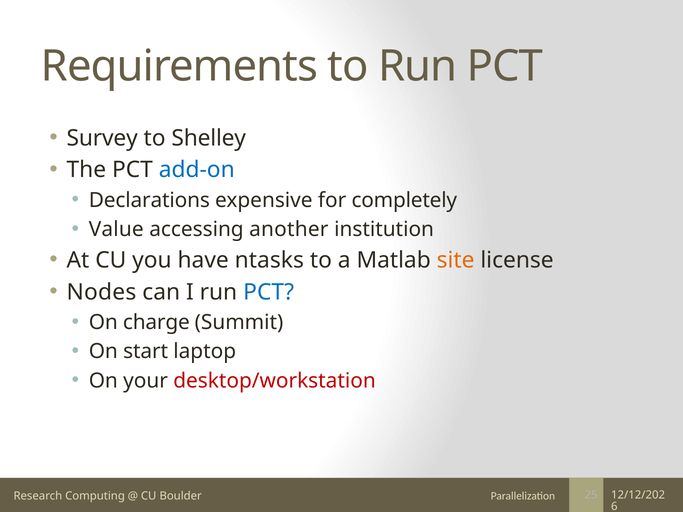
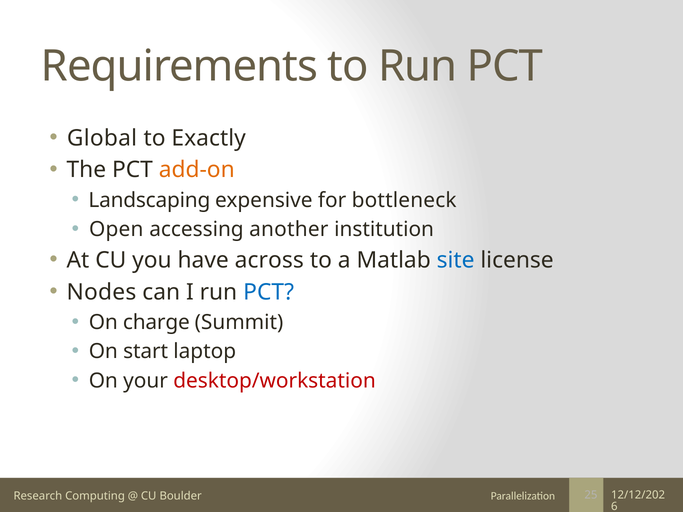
Survey: Survey -> Global (102, 138)
Shelley: Shelley -> Exactly (209, 138)
add-on colour: blue -> orange (197, 170)
Declarations: Declarations -> Landscaping (149, 200)
completely: completely -> bottleneck (404, 200)
Value: Value -> Open (116, 229)
ntasks: ntasks -> across (269, 260)
site colour: orange -> blue (456, 260)
